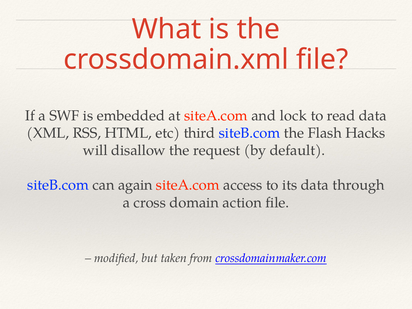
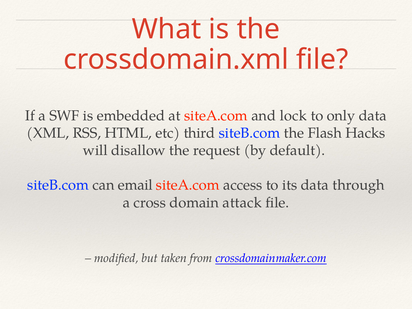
read: read -> only (341, 116)
again: again -> email (135, 185)
action: action -> attack (242, 203)
